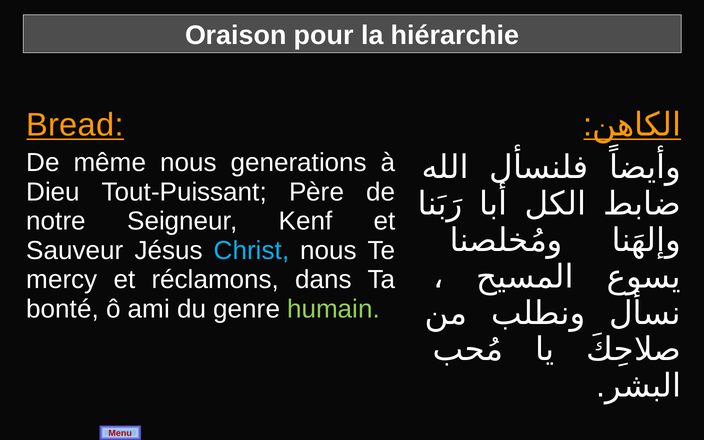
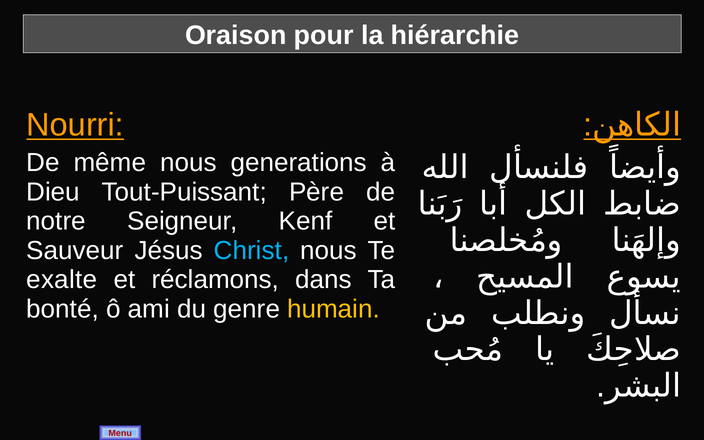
Bread: Bread -> Nourri (75, 125)
mercy: mercy -> exalte (62, 280)
humain colour: light green -> yellow (334, 309)
